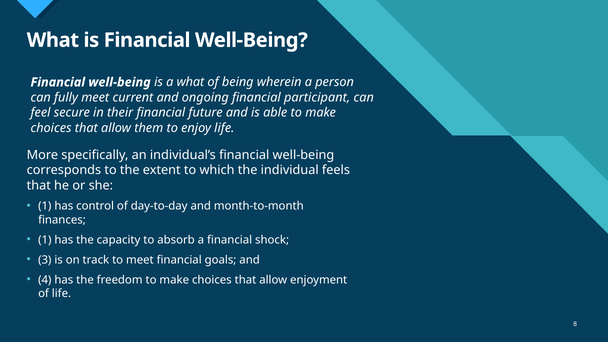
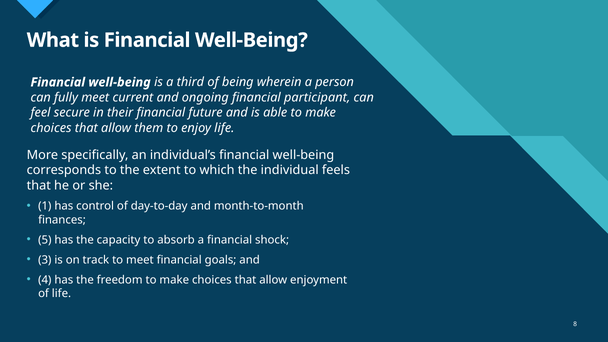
a what: what -> third (190, 82)
1: 1 -> 5 (45, 240)
